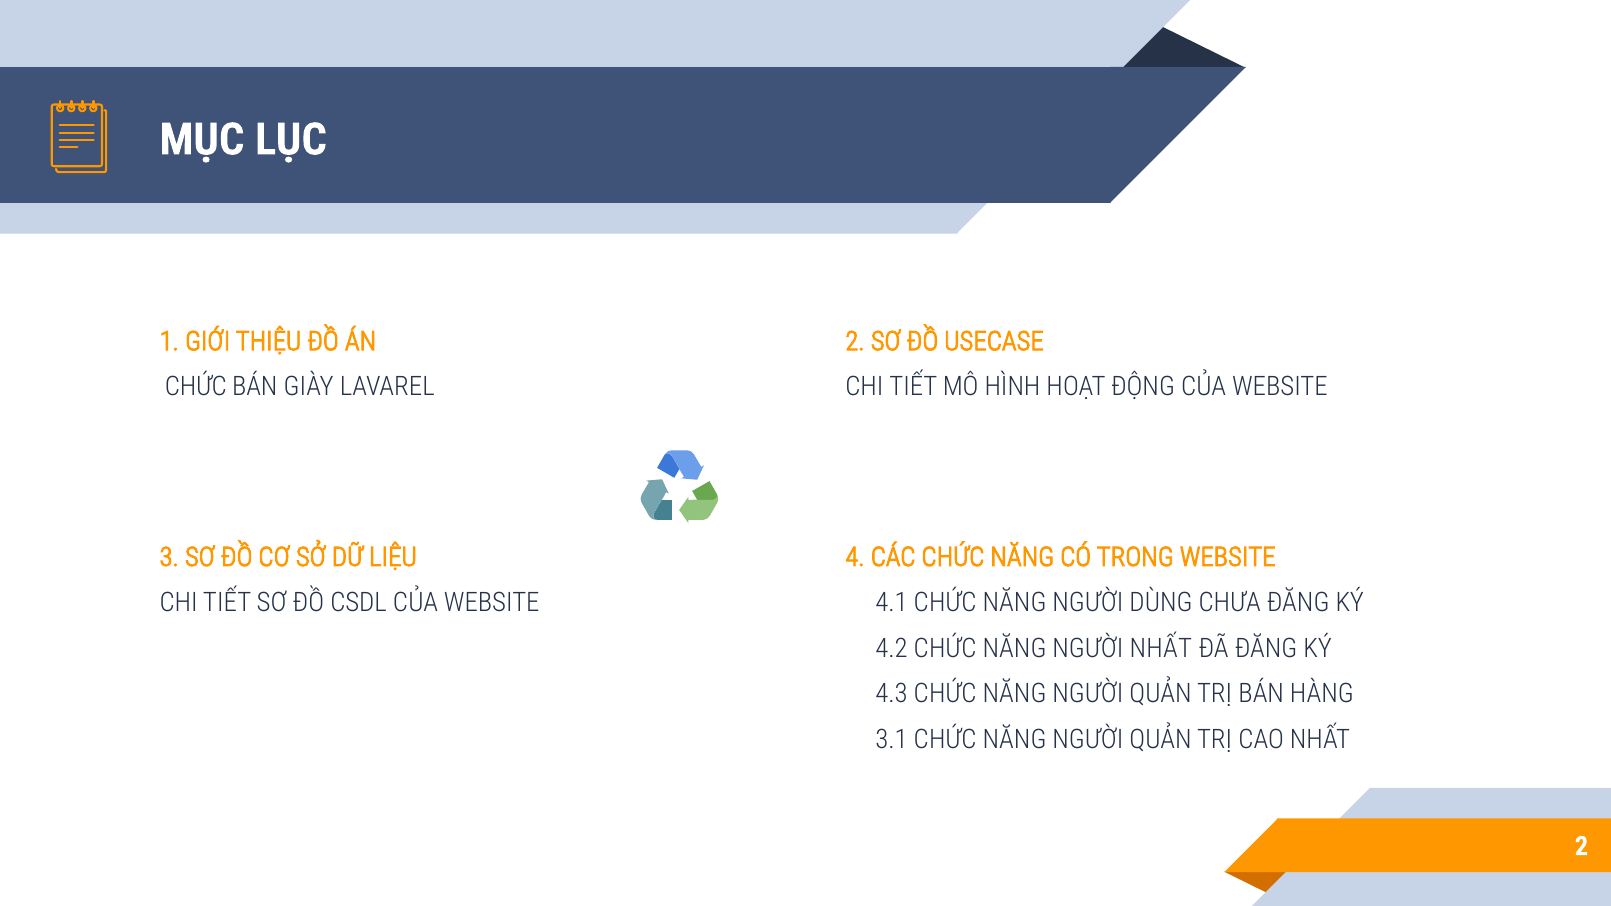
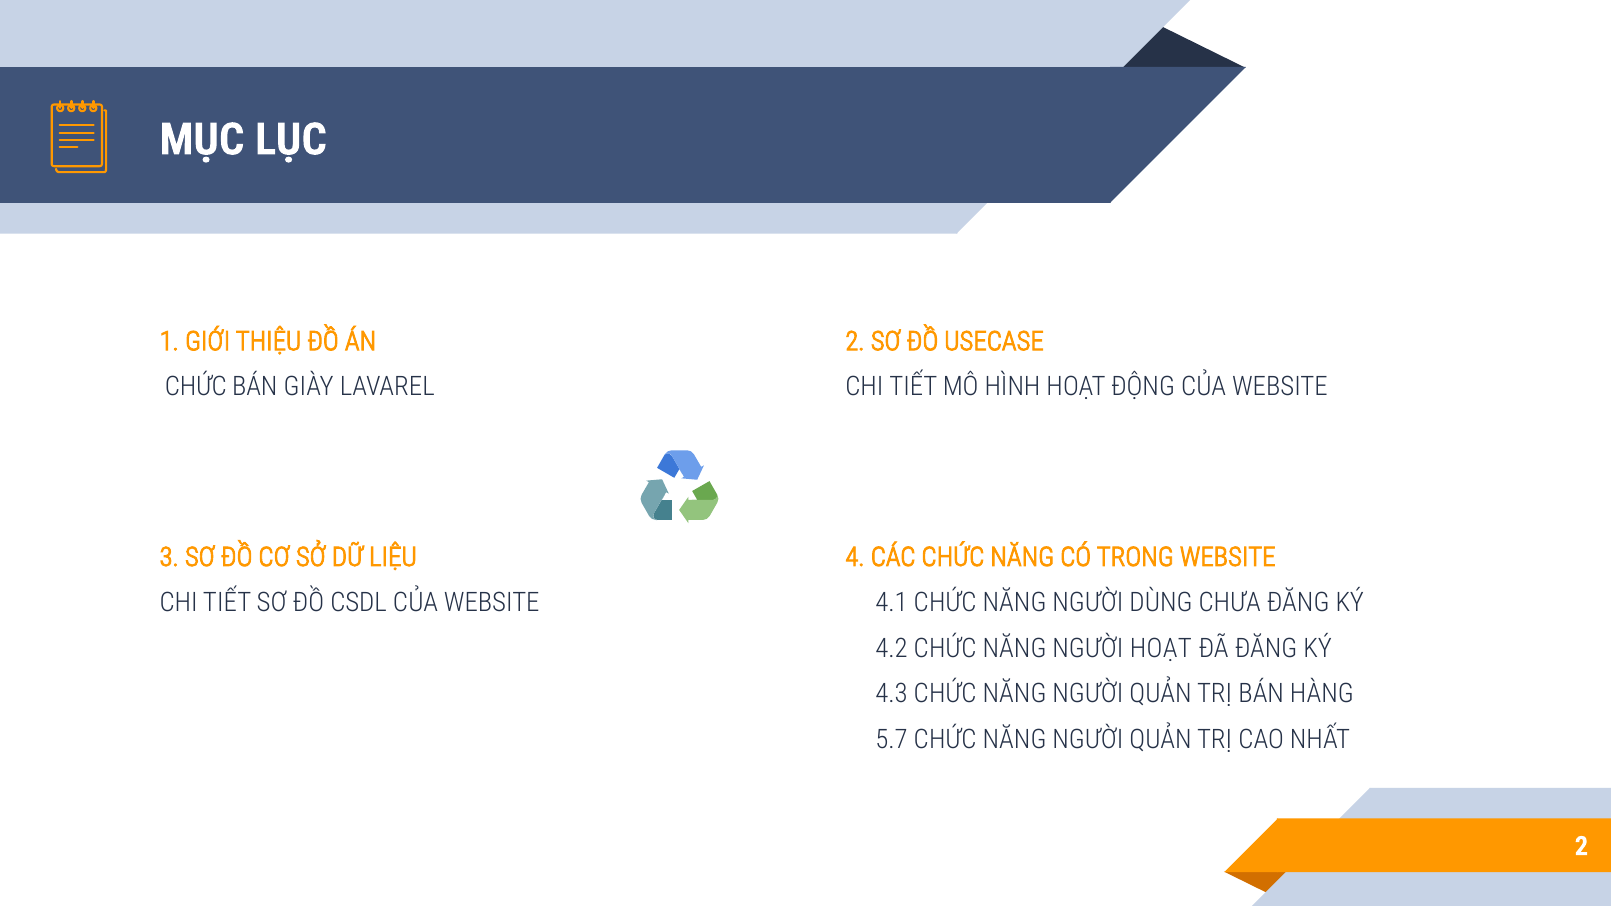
NGƯỜI NHẤT: NHẤT -> HOẠT (1161, 649)
3.1: 3.1 -> 5.7 (892, 740)
